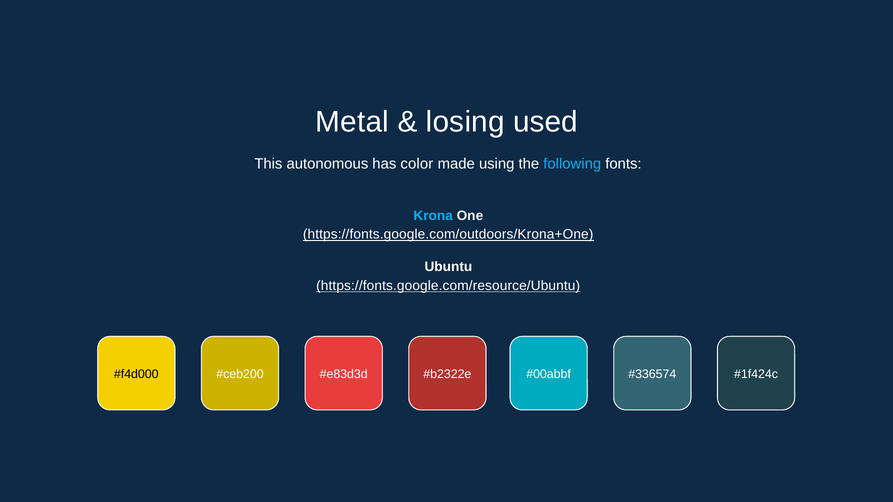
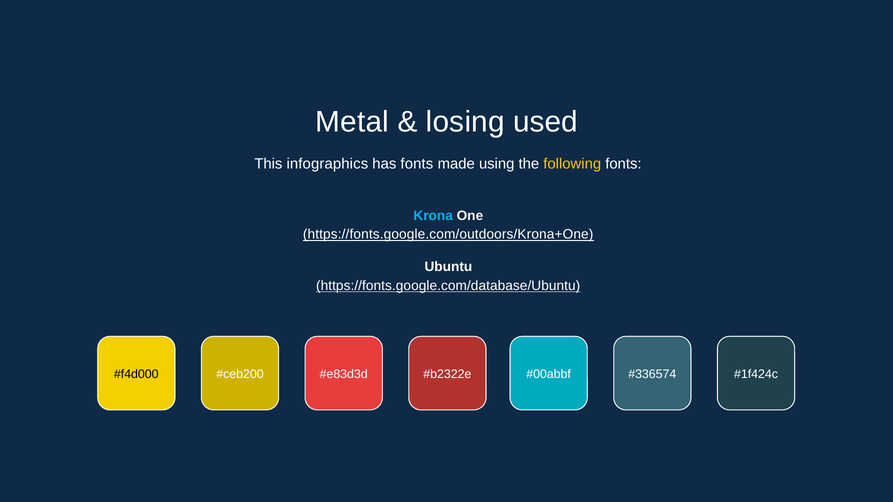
autonomous: autonomous -> infographics (327, 164)
has color: color -> fonts (417, 164)
following colour: light blue -> yellow (572, 164)
https://fonts.google.com/resource/Ubuntu: https://fonts.google.com/resource/Ubuntu -> https://fonts.google.com/database/Ubuntu (448, 286)
